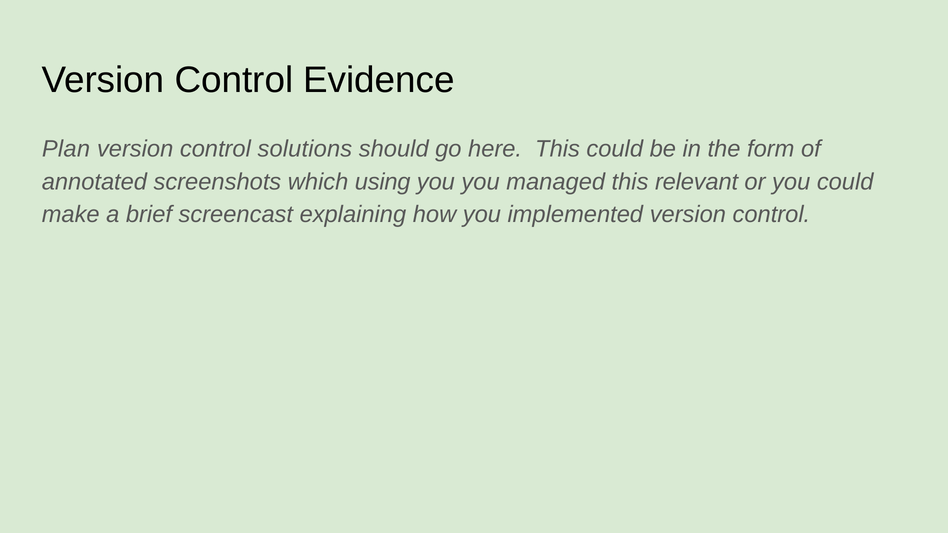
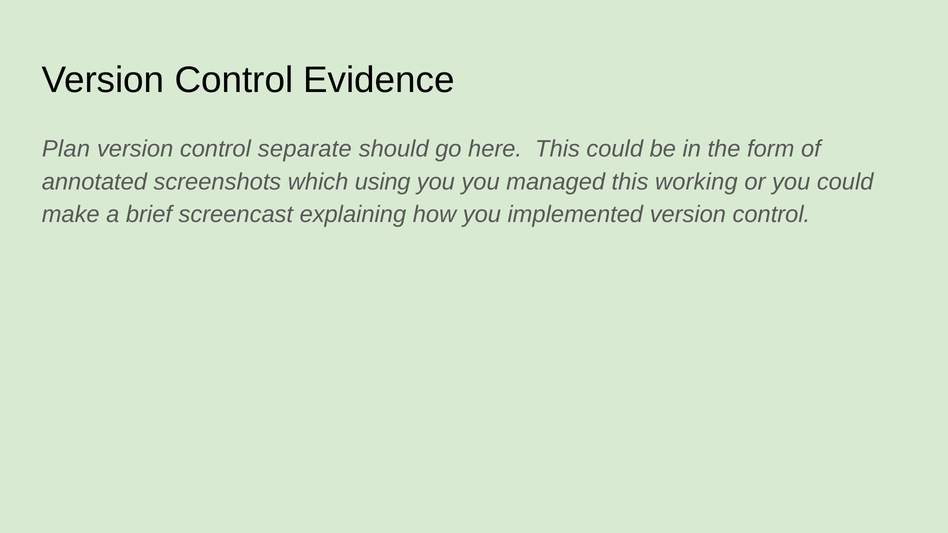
solutions: solutions -> separate (305, 149)
relevant: relevant -> working (696, 182)
